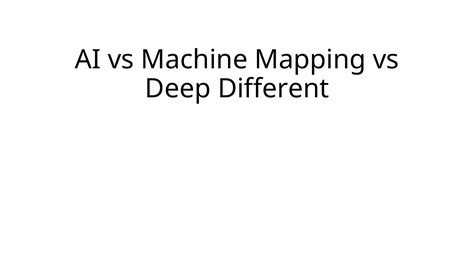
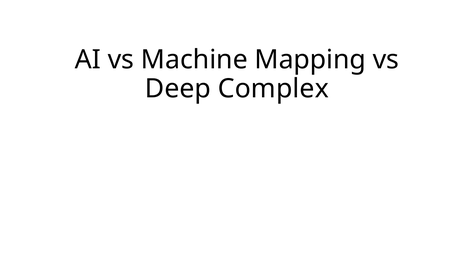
Different: Different -> Complex (273, 88)
